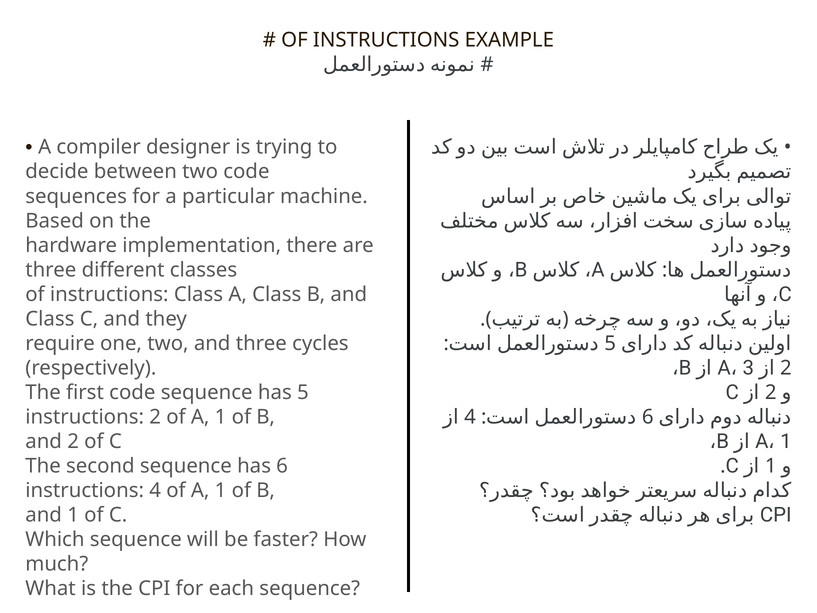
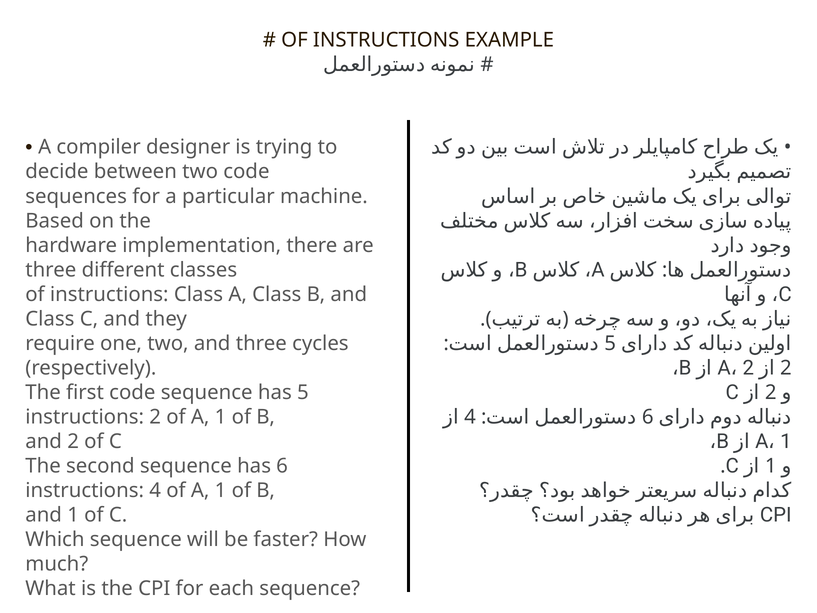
3: 3 -> 2 (748, 368)
